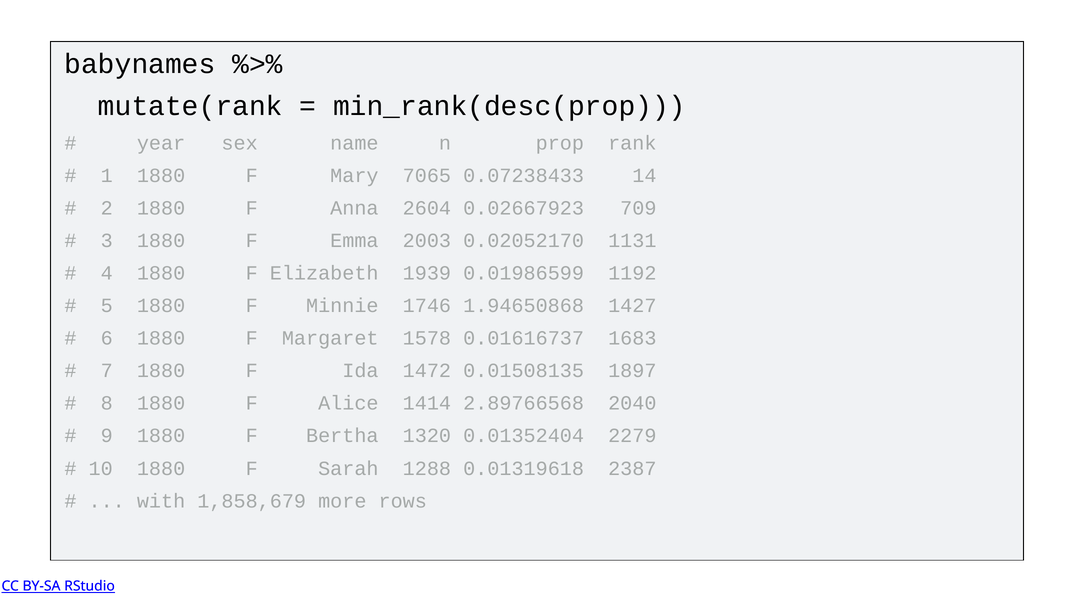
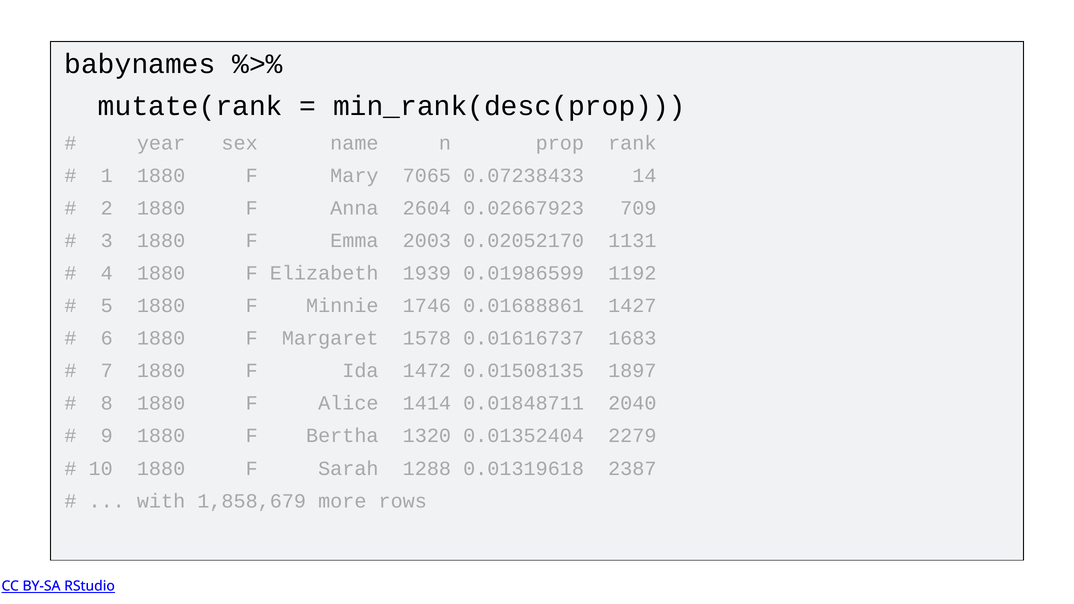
1.94650868: 1.94650868 -> 0.01688861 (524, 306)
2.89766568: 2.89766568 -> 0.01848711 (524, 403)
